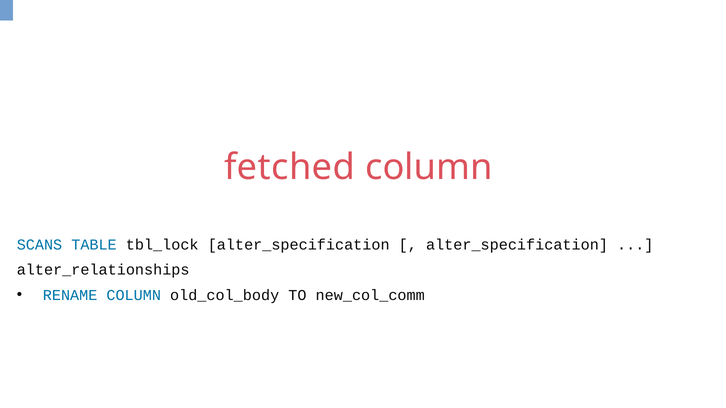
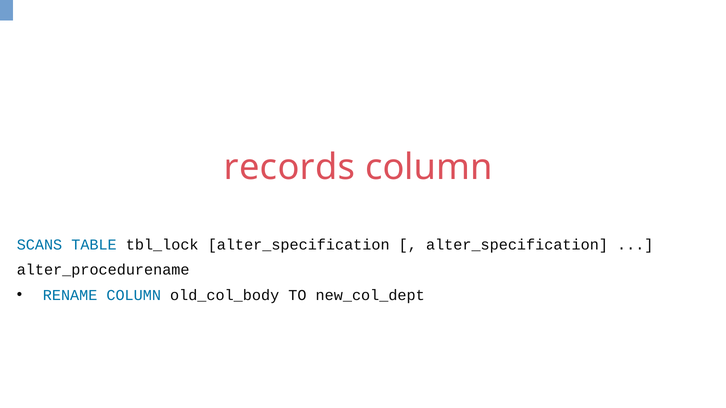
fetched: fetched -> records (290, 168)
alter_relationships: alter_relationships -> alter_procedurename (103, 270)
new_col_comm: new_col_comm -> new_col_dept (370, 296)
